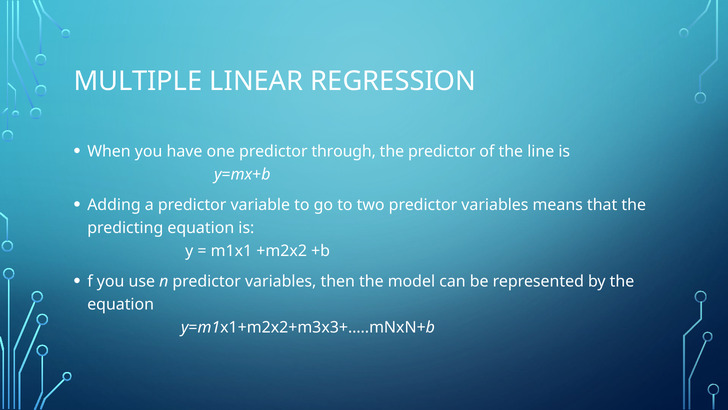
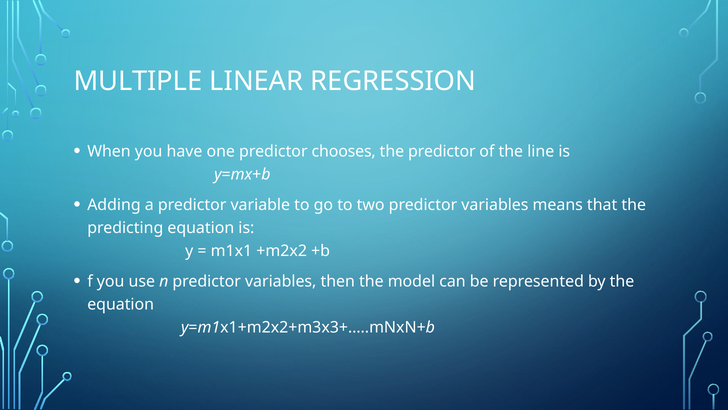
through: through -> chooses (344, 152)
